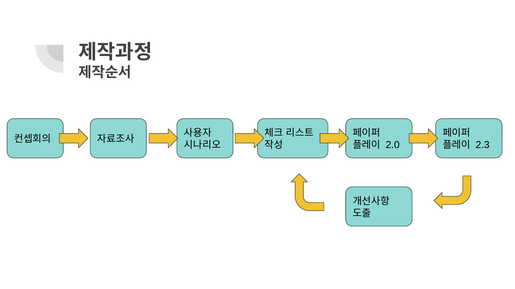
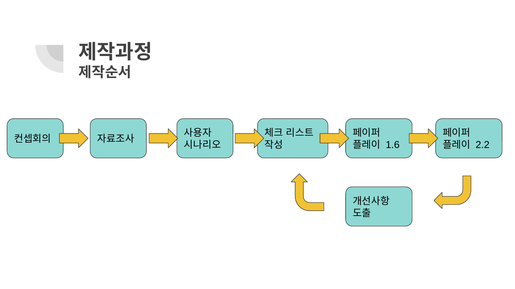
2.0: 2.0 -> 1.6 (393, 145)
2.3: 2.3 -> 2.2 (483, 145)
